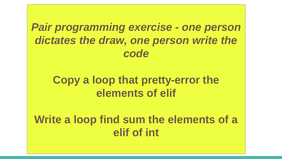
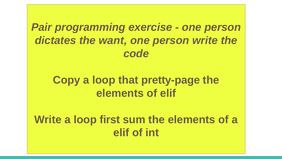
draw: draw -> want (113, 40)
pretty-error: pretty-error -> pretty-page (171, 80)
find: find -> first (110, 119)
